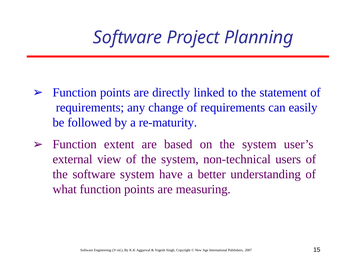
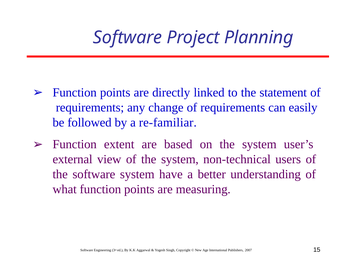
re-maturity: re-maturity -> re-familiar (168, 122)
